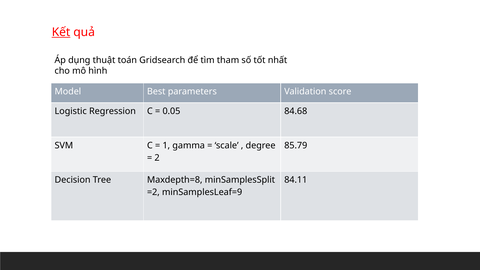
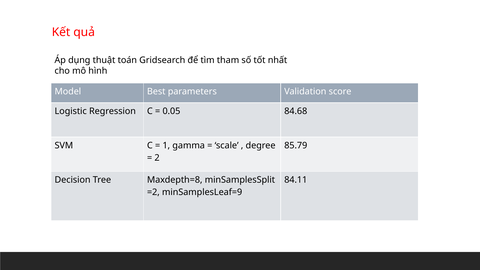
Kết underline: present -> none (61, 32)
